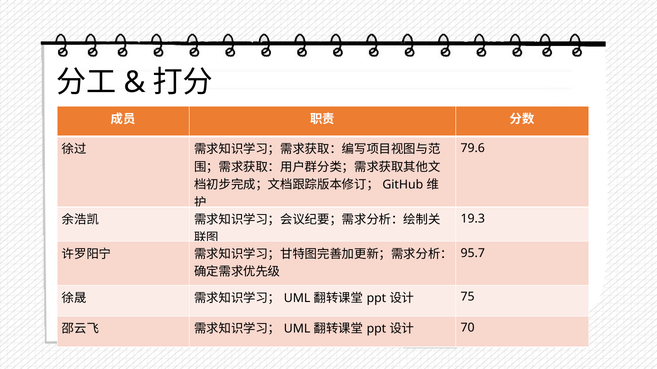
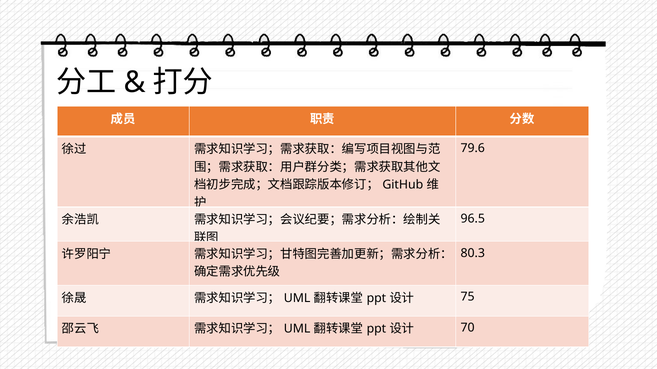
19.3: 19.3 -> 96.5 (473, 219)
95.7: 95.7 -> 80.3 (473, 253)
